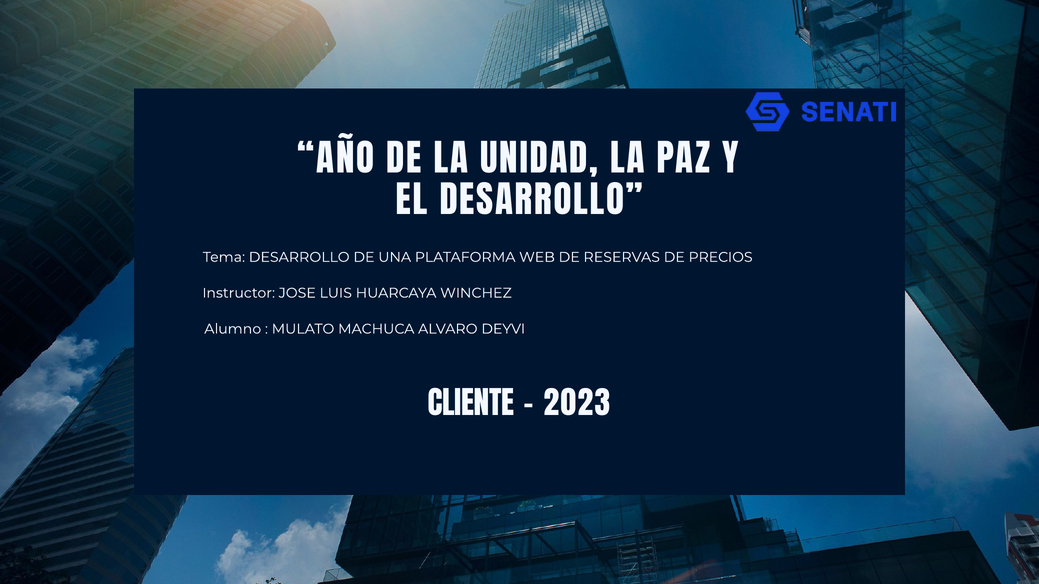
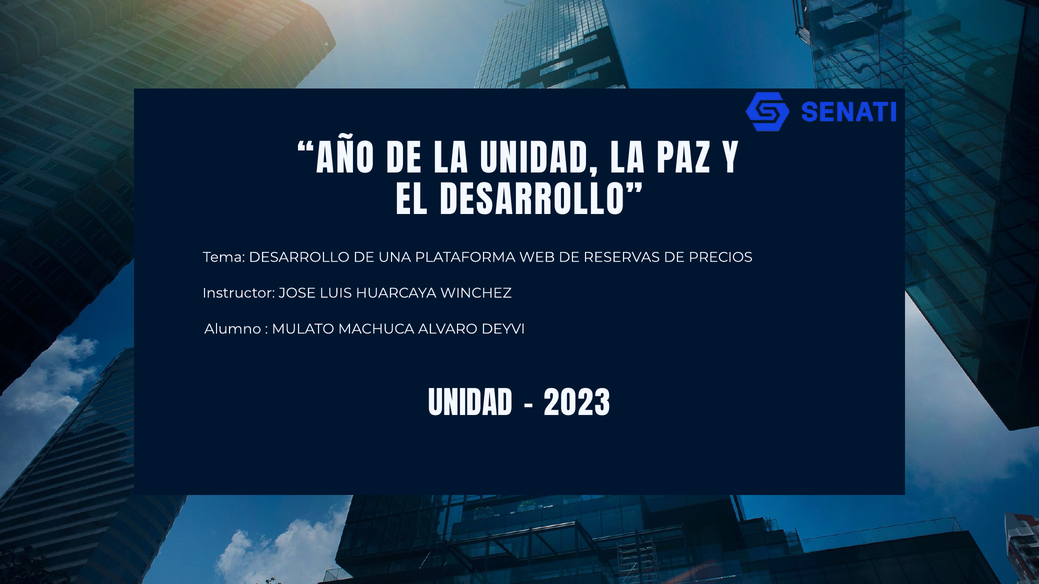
CLIENTE: CLIENTE -> UNIDAD (471, 405)
